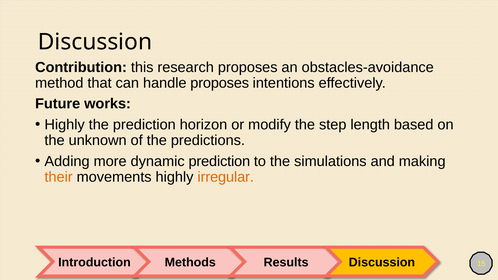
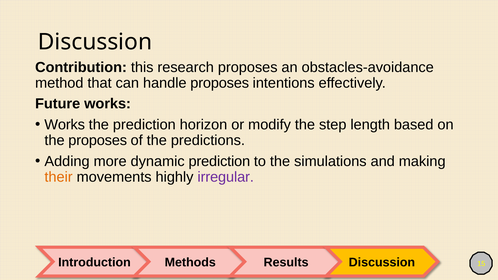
Highly: Highly -> Works (65, 125)
the unknown: unknown -> proposes (98, 140)
irregular colour: orange -> purple (226, 177)
